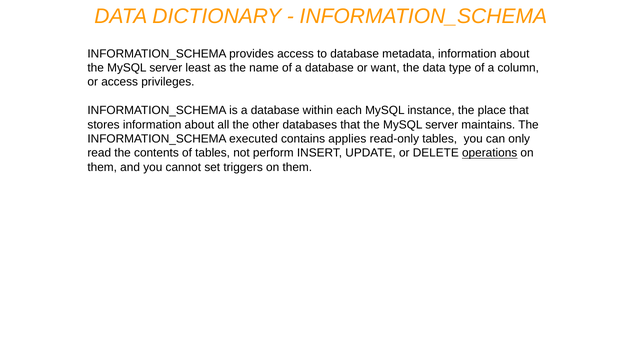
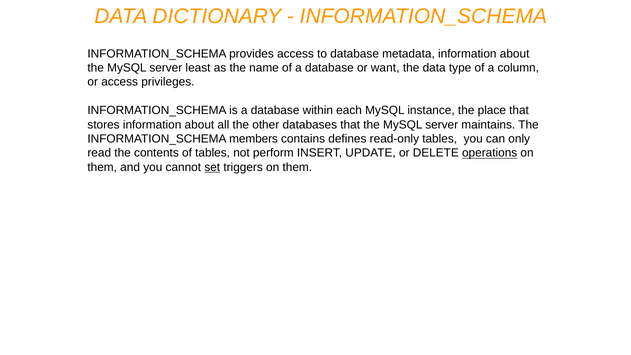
executed: executed -> members (254, 139)
applies: applies -> defines (347, 139)
set underline: none -> present (212, 167)
